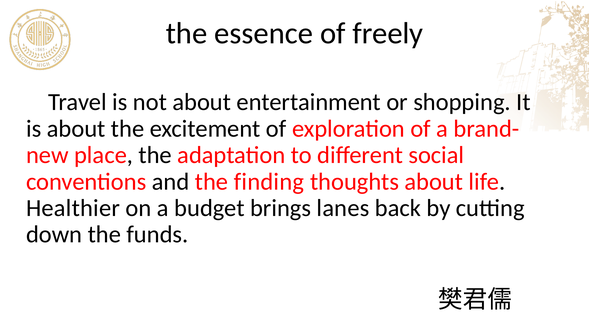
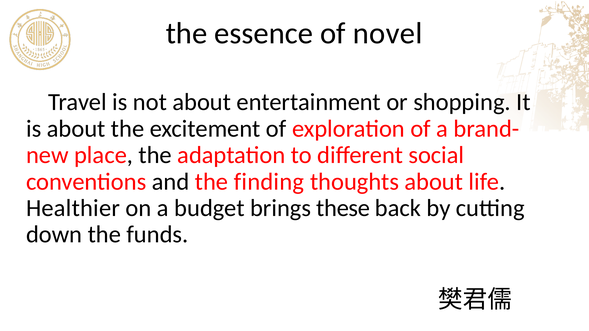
freely: freely -> novel (388, 34)
lanes: lanes -> these (343, 208)
